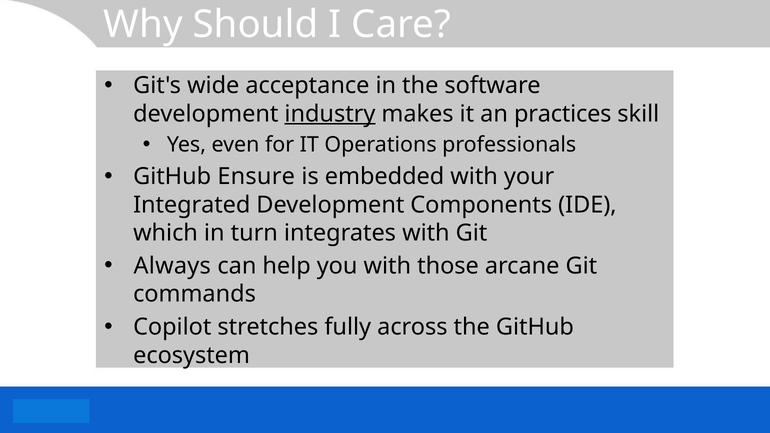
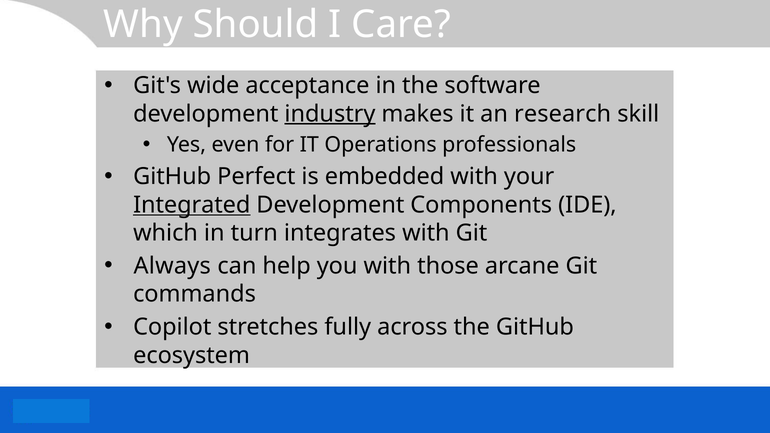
practices: practices -> research (563, 114)
Ensure: Ensure -> Perfect (256, 177)
Integrated underline: none -> present (192, 205)
